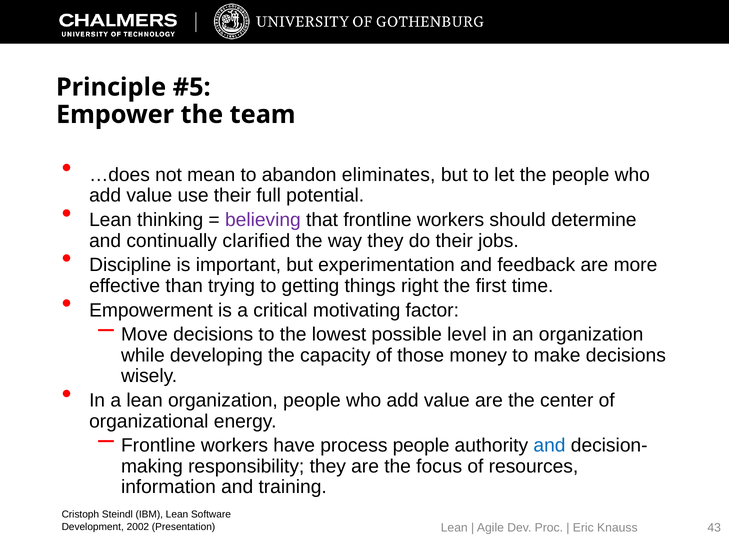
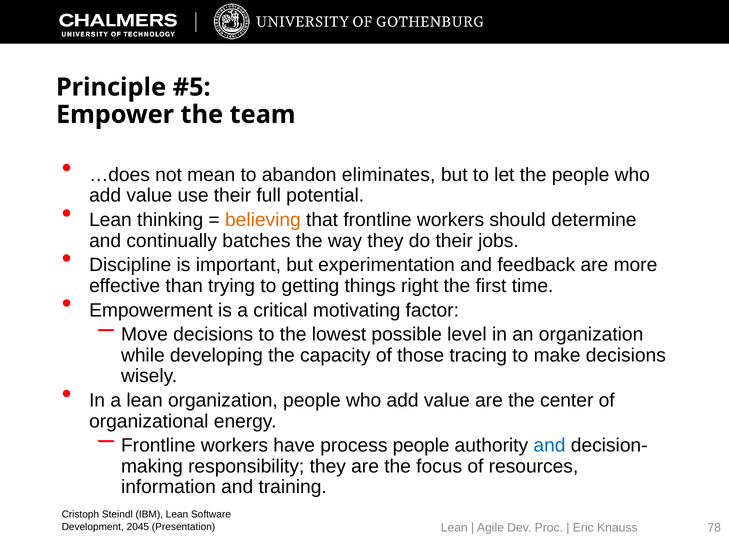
believing colour: purple -> orange (263, 220)
clarified: clarified -> batches (256, 241)
money: money -> tracing (478, 356)
2002: 2002 -> 2045 (138, 527)
43: 43 -> 78 (714, 528)
